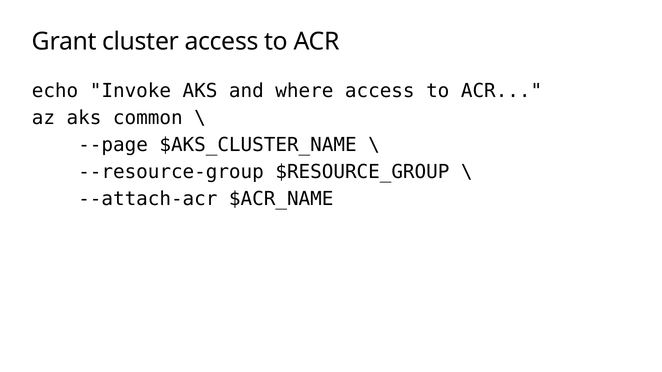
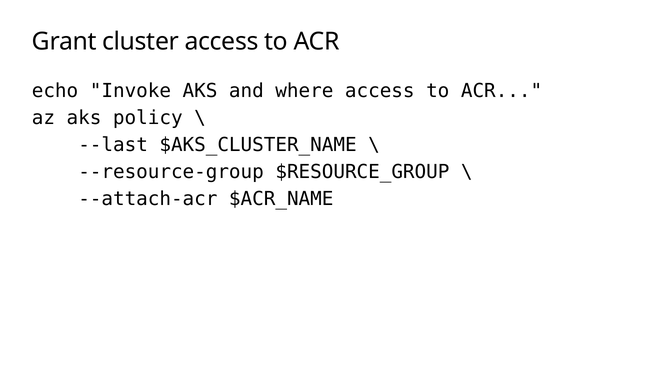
common: common -> policy (148, 118)
--page: --page -> --last (113, 145)
